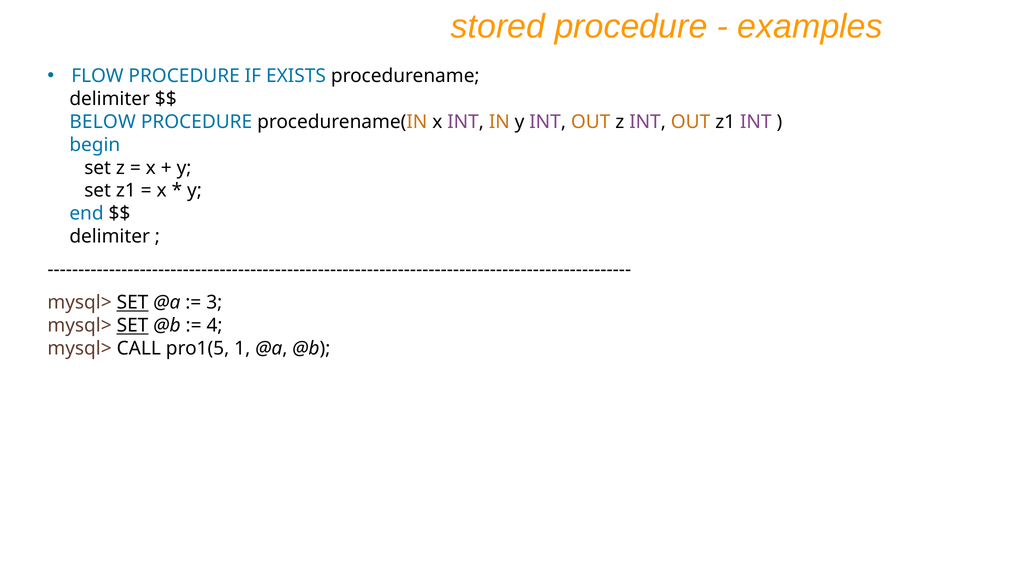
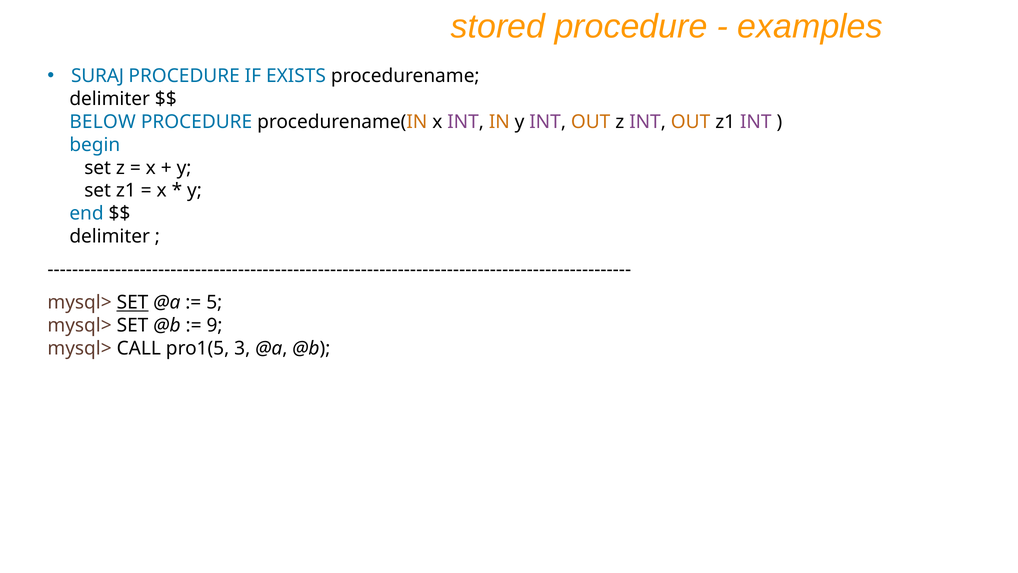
FLOW: FLOW -> SURAJ (98, 76)
3: 3 -> 5 (214, 302)
SET underline: present -> none (133, 325)
4: 4 -> 9 (215, 325)
1: 1 -> 3 (242, 348)
